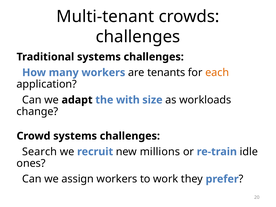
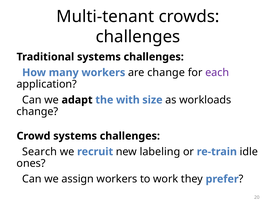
are tenants: tenants -> change (166, 73)
each colour: orange -> purple (217, 73)
millions: millions -> labeling (160, 152)
